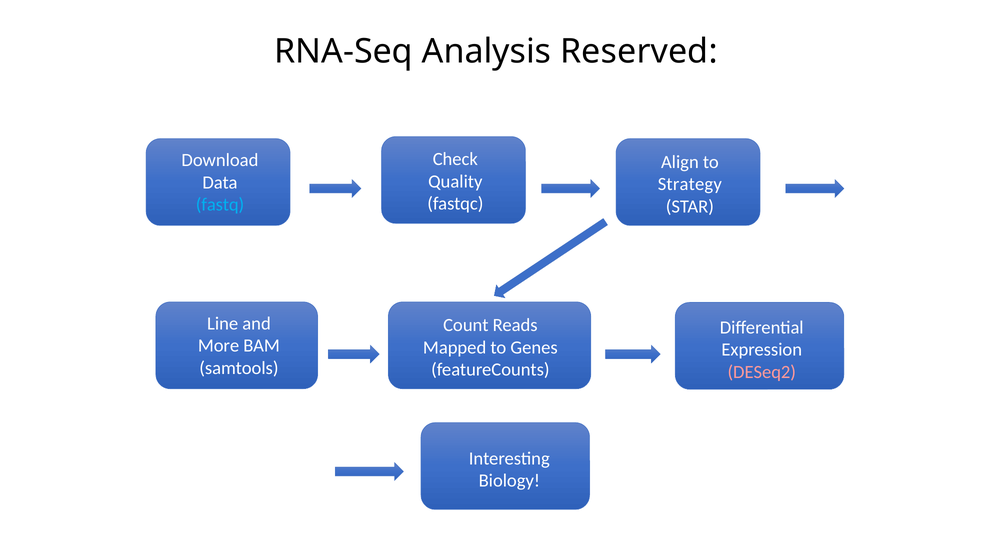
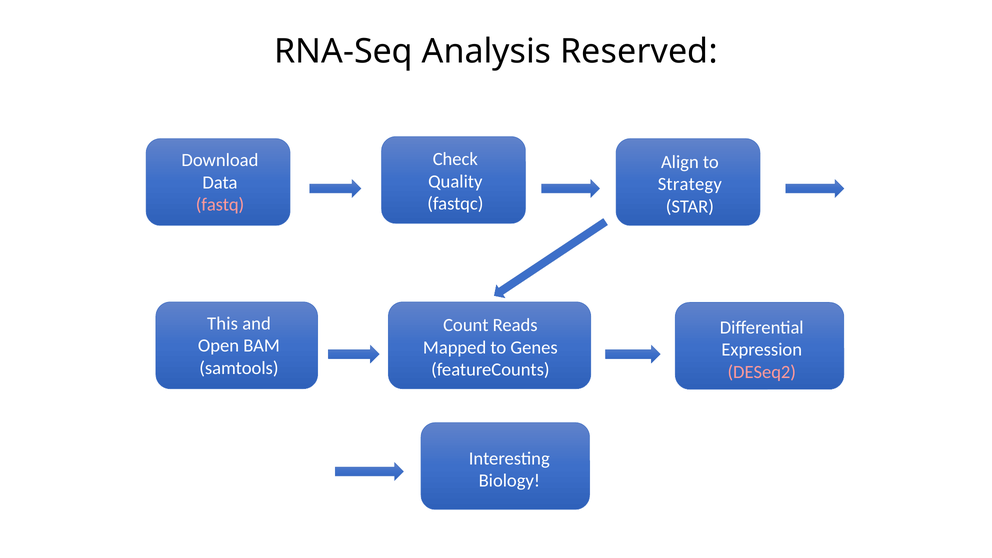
fastq colour: light blue -> pink (220, 205)
Line: Line -> This (223, 323)
More: More -> Open (219, 346)
